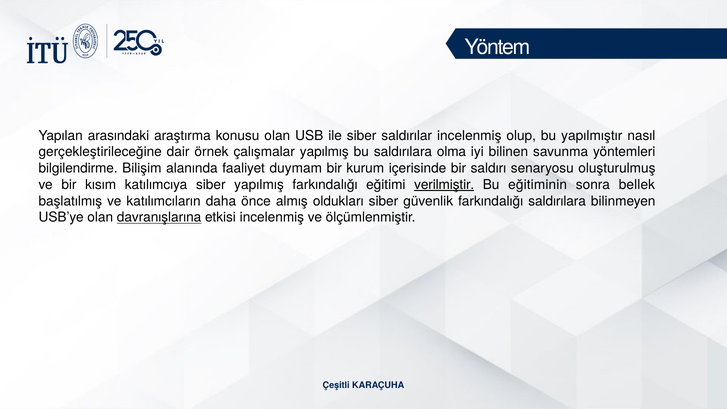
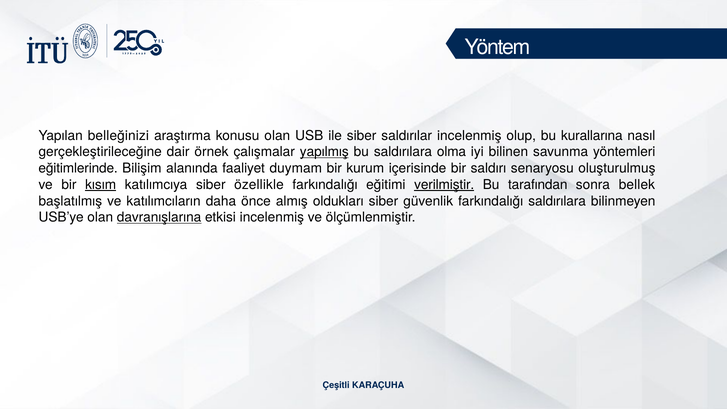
arasındaki: arasındaki -> belleğinizi (118, 136)
yapılmıştır: yapılmıştır -> kurallarına (592, 136)
yapılmış underline: none -> present (324, 152)
bilgilendirme: bilgilendirme -> eğitimlerinde (78, 168)
kısım underline: none -> present (101, 185)
siber yapılmış: yapılmış -> özellikle (259, 185)
eğitiminin: eğitiminin -> tarafından (538, 185)
